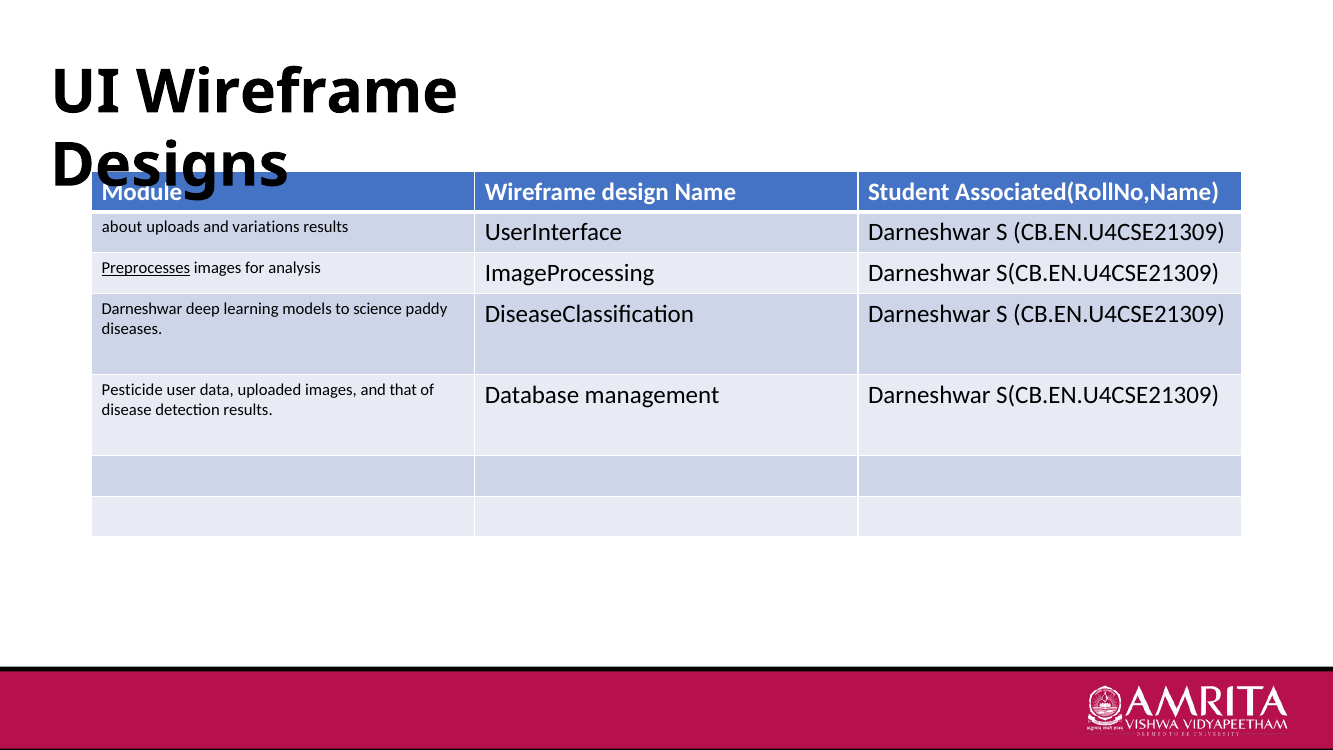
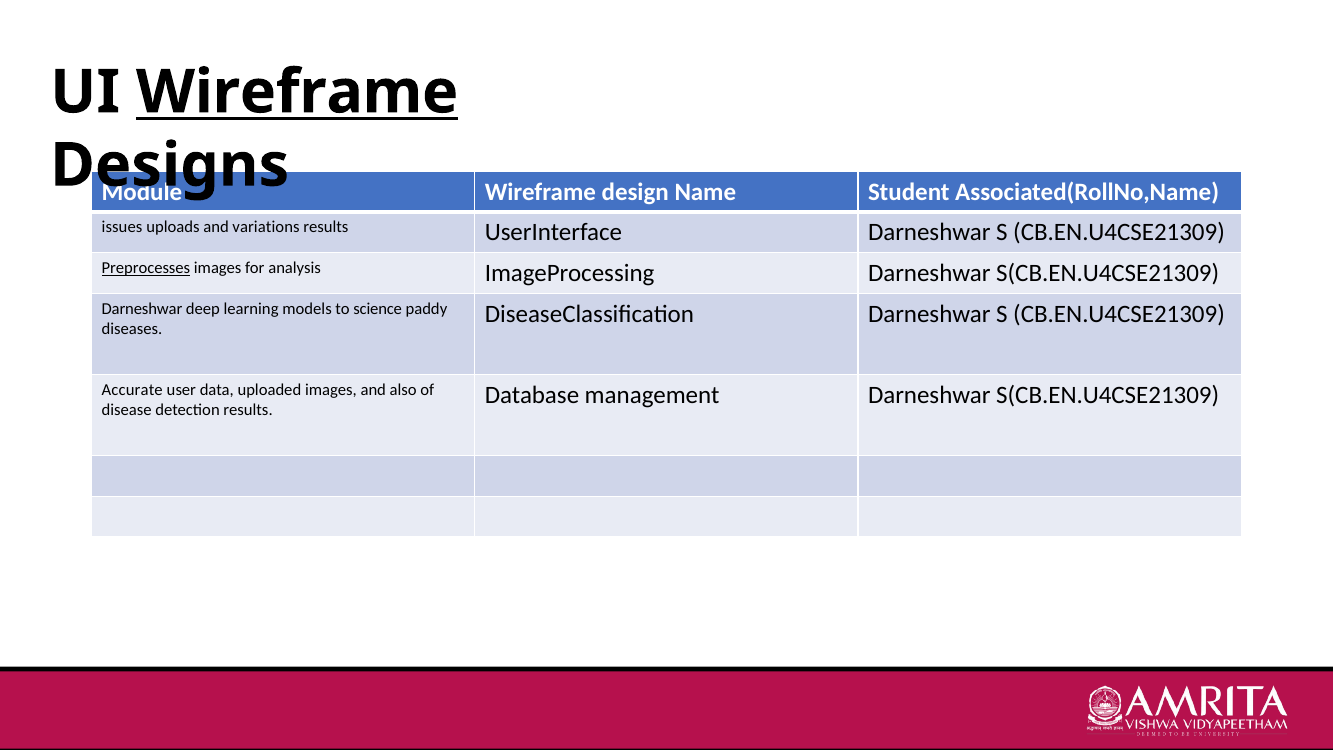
Wireframe underline: none -> present (297, 92)
about: about -> issues (122, 227)
Pesticide: Pesticide -> Accurate (132, 390)
that: that -> also (403, 390)
